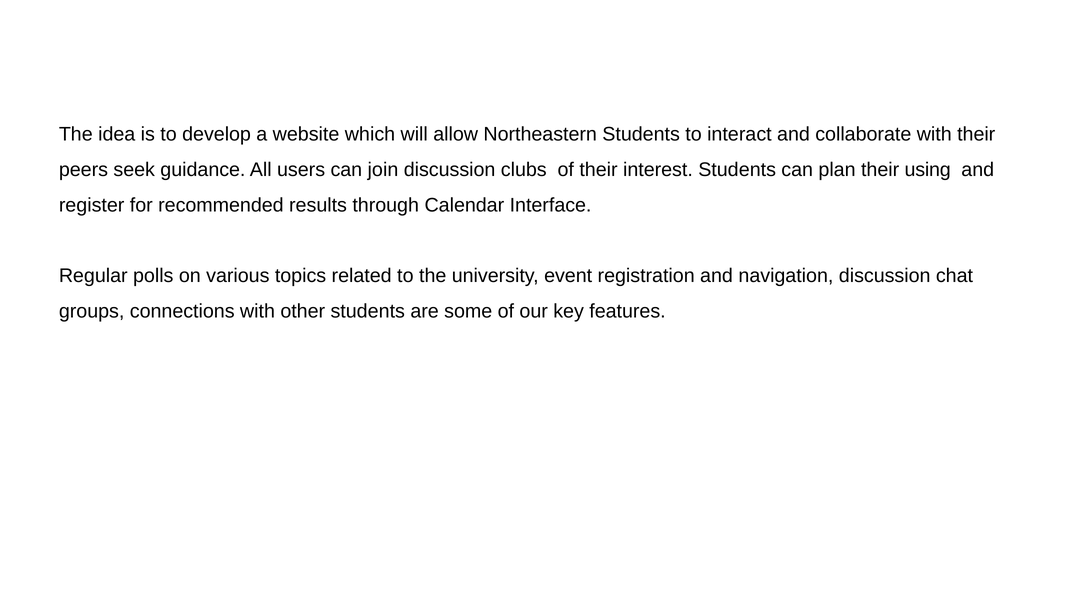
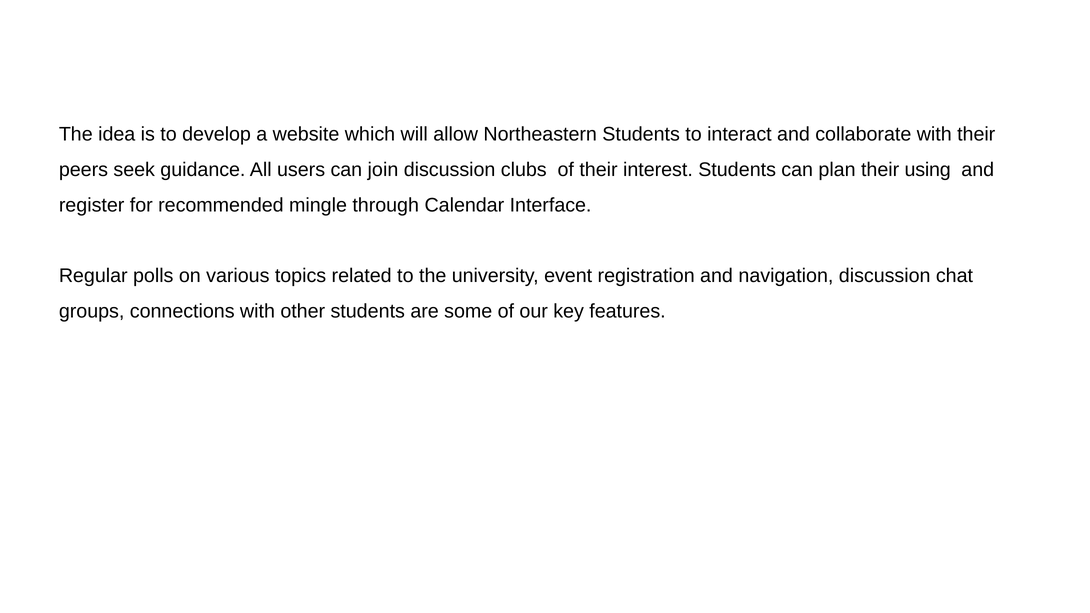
results: results -> mingle (318, 205)
